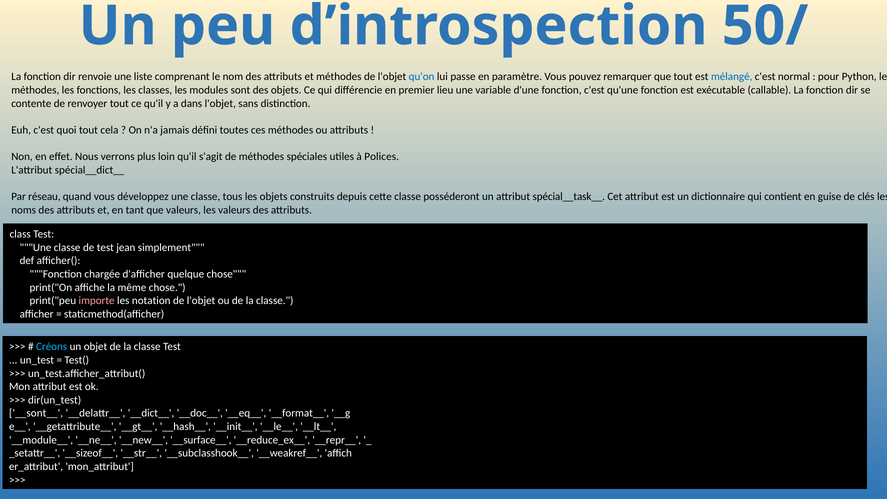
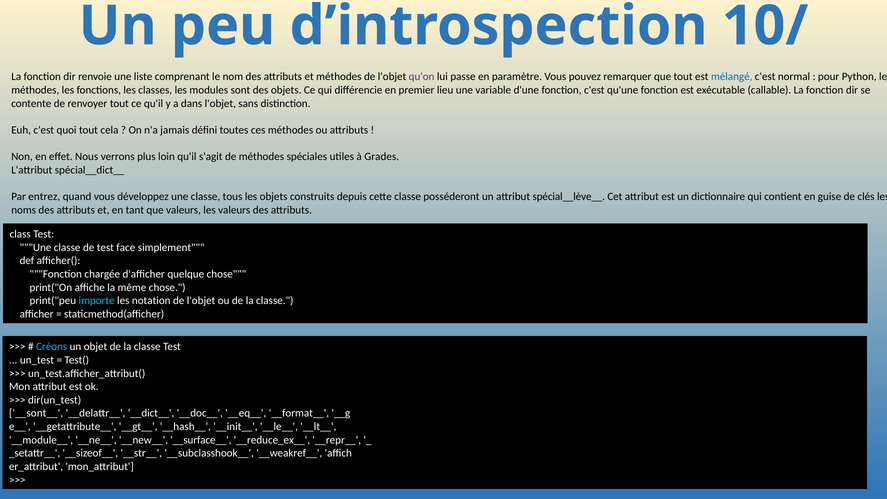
50/: 50/ -> 10/ (765, 26)
qu'on colour: blue -> purple (422, 77)
Polices: Polices -> Grades (382, 157)
réseau: réseau -> entrez (44, 197)
spécial__task__: spécial__task__ -> spécial__lève__ (569, 197)
jean: jean -> face (126, 247)
importe colour: pink -> light blue (97, 301)
